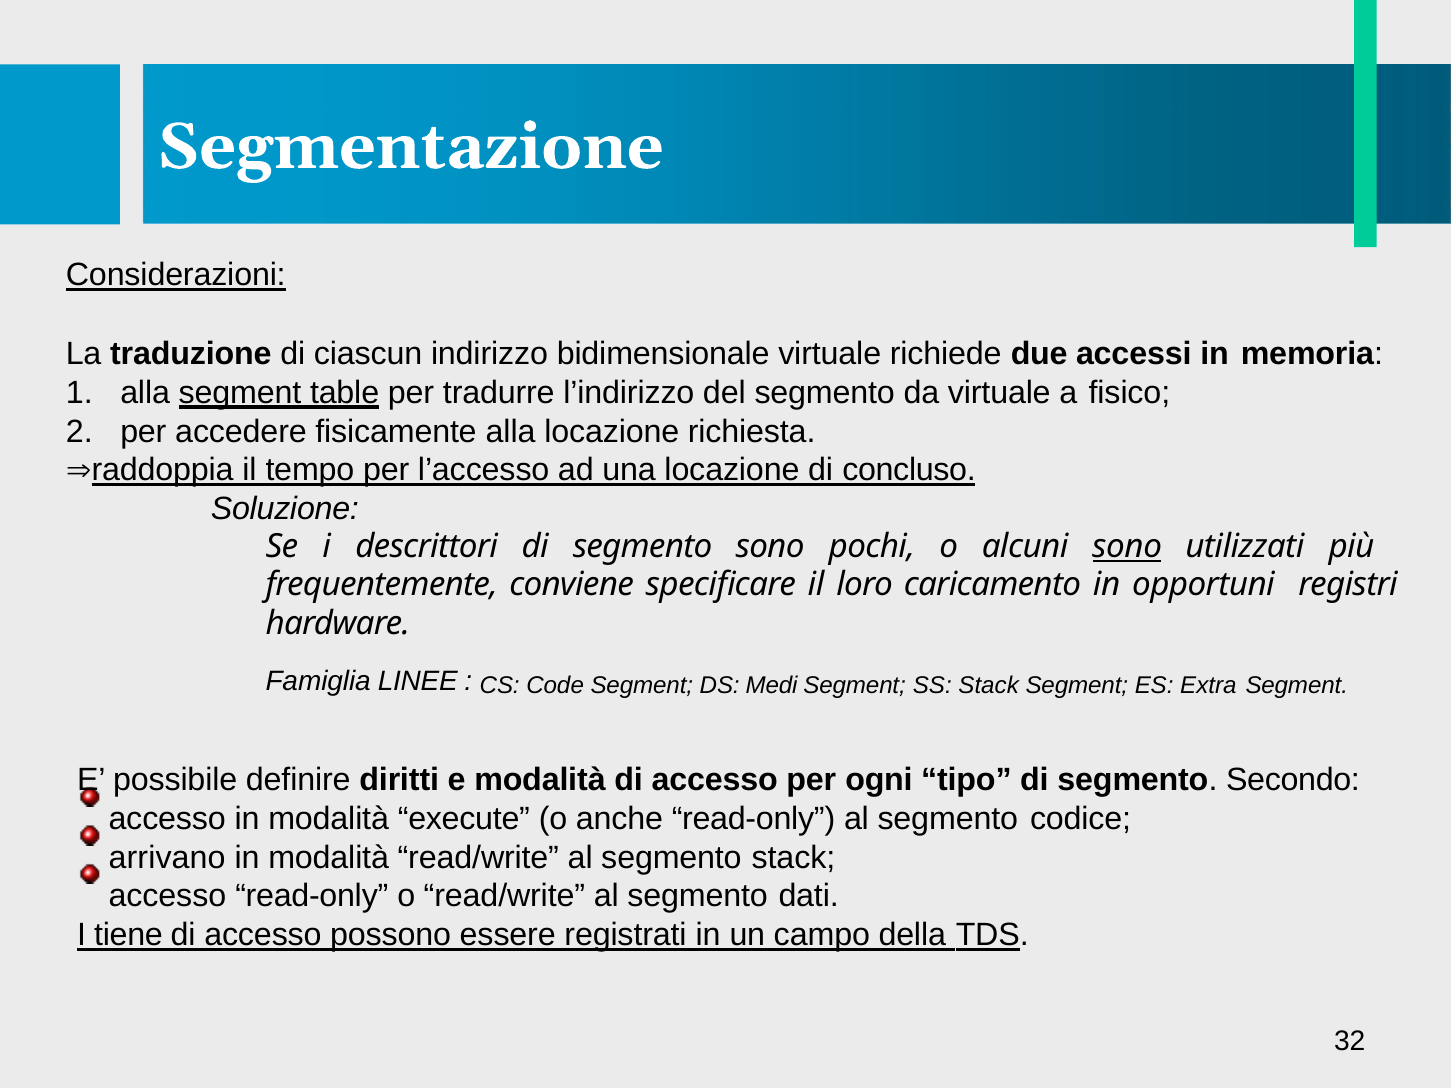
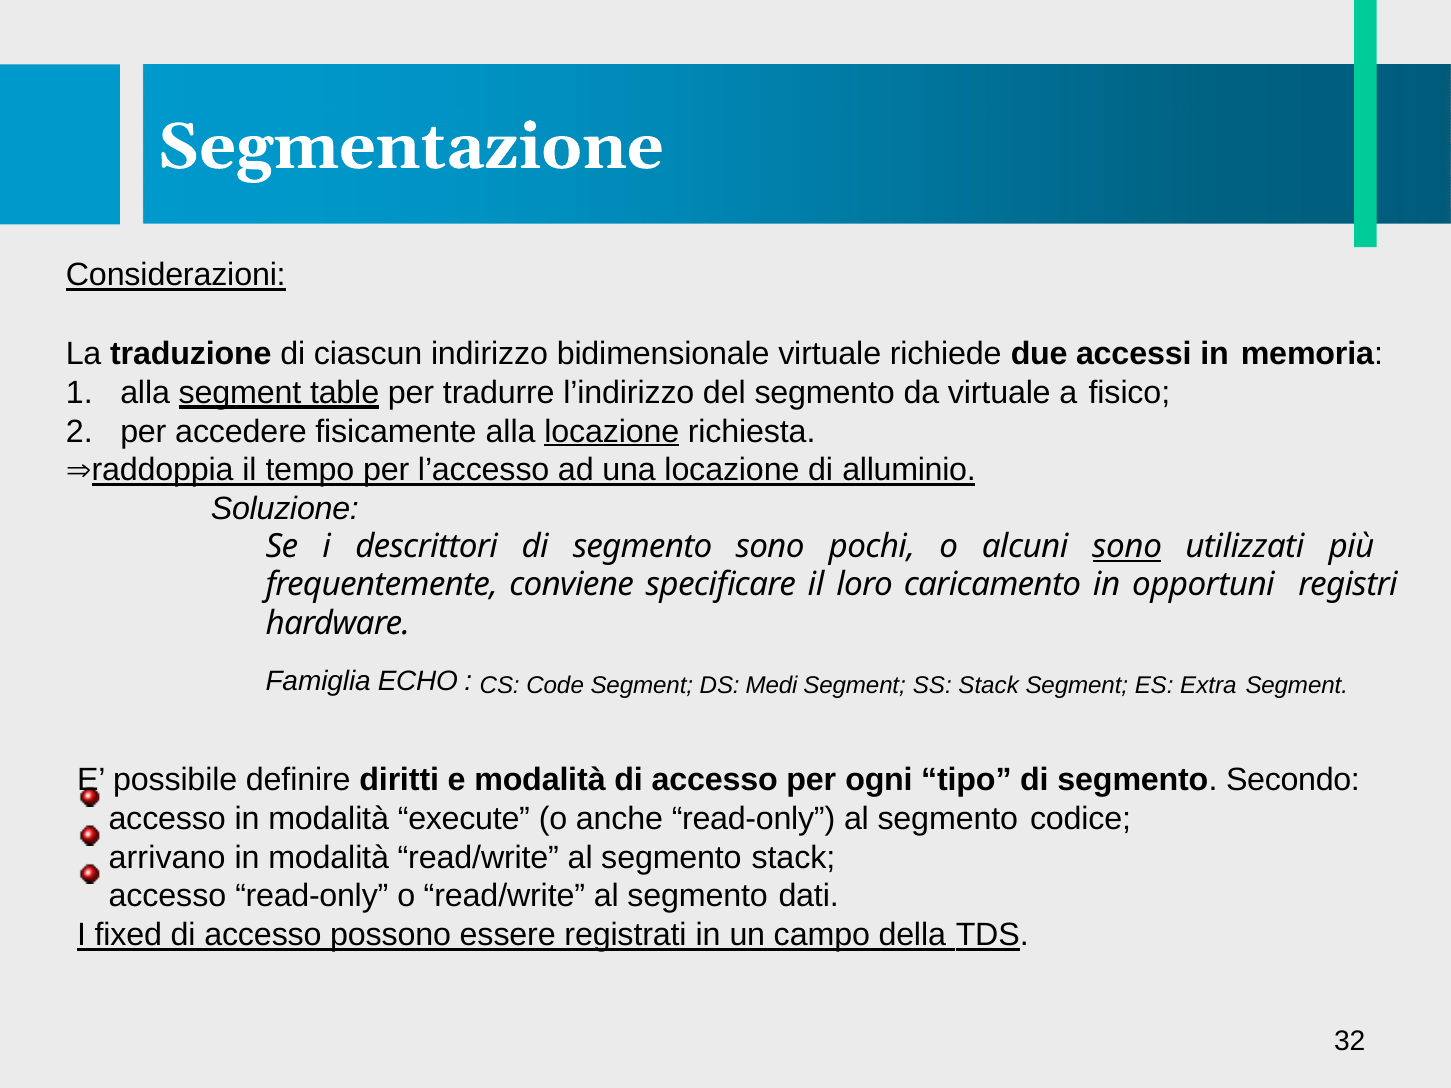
locazione underline: none -> present (612, 432)
concluso: concluso -> alluminio (909, 470)
LINEE: LINEE -> ECHO (418, 681)
tiene: tiene -> fixed (128, 935)
